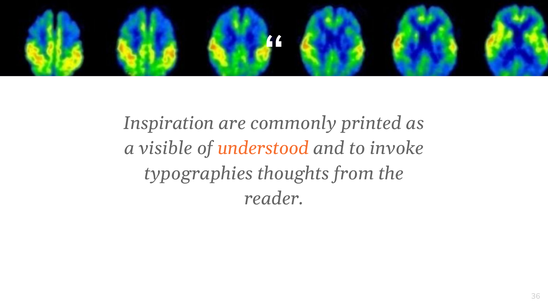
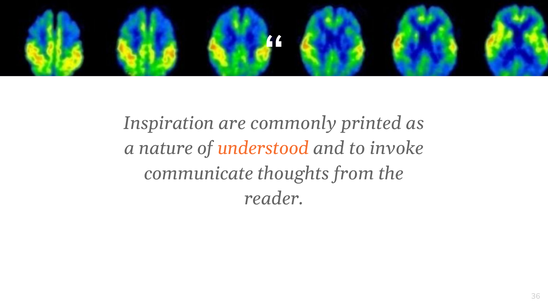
visible: visible -> nature (166, 148)
typographies: typographies -> communicate (199, 174)
